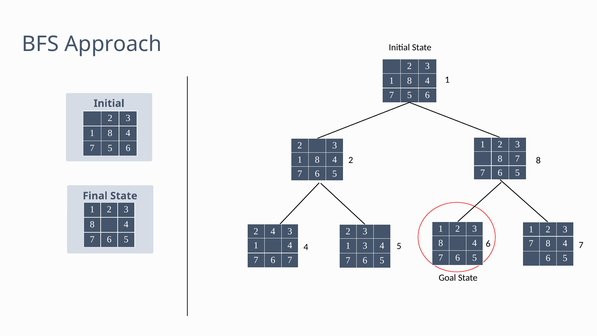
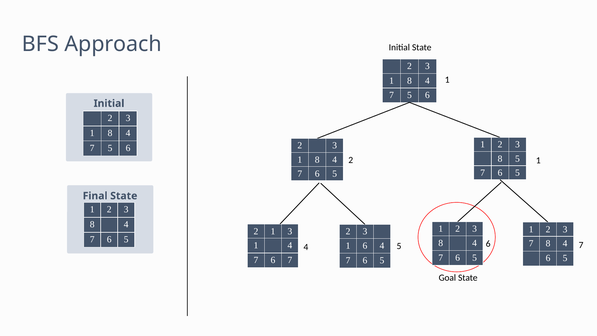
8 7: 7 -> 5 (517, 159)
8: 8 -> 1 (538, 160)
4: 4 -> 1 (273, 231)
1 3: 3 -> 6 (365, 245)
